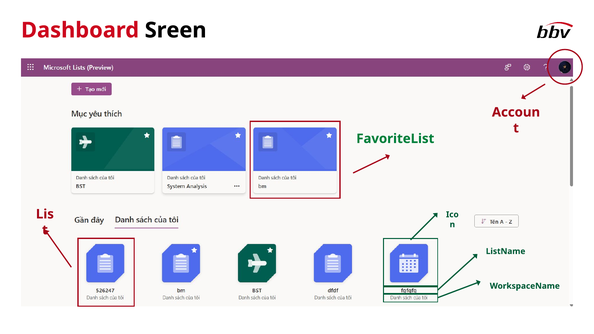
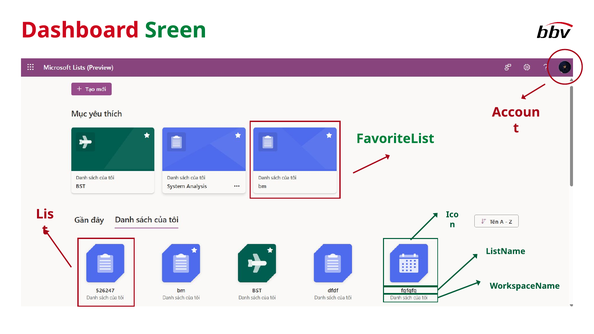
Sreen colour: black -> green (176, 30)
